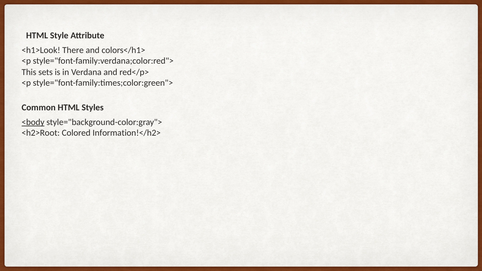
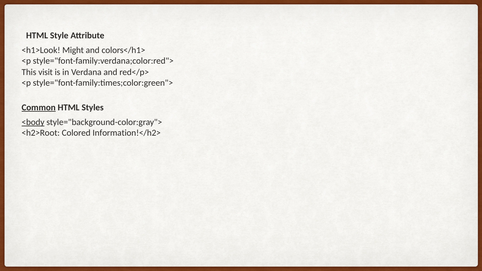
There: There -> Might (73, 50)
sets: sets -> visit (46, 72)
Common underline: none -> present (39, 108)
